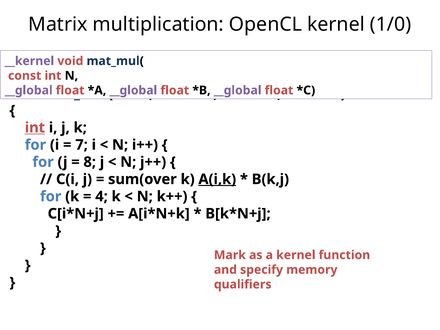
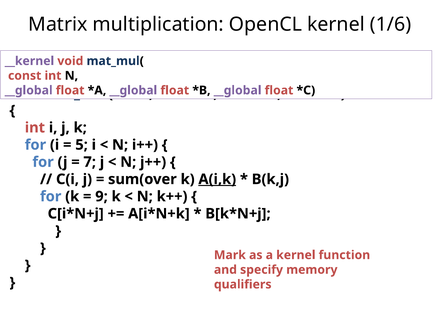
1/0: 1/0 -> 1/6 (391, 25)
int underline: present -> none (35, 128)
7: 7 -> 5 (82, 145)
8: 8 -> 7 (90, 162)
4: 4 -> 9 (102, 196)
